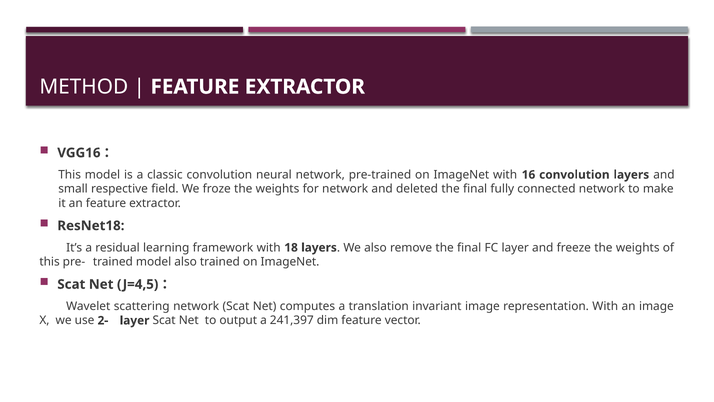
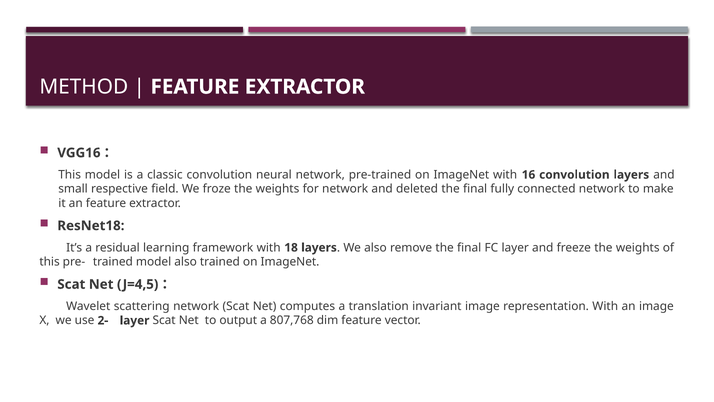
241,397: 241,397 -> 807,768 (292, 320)
